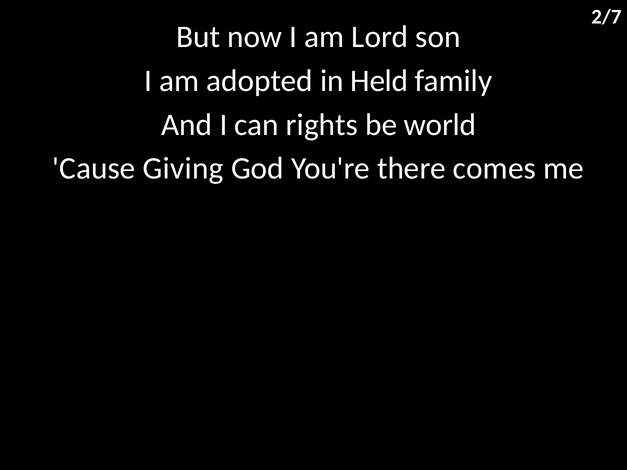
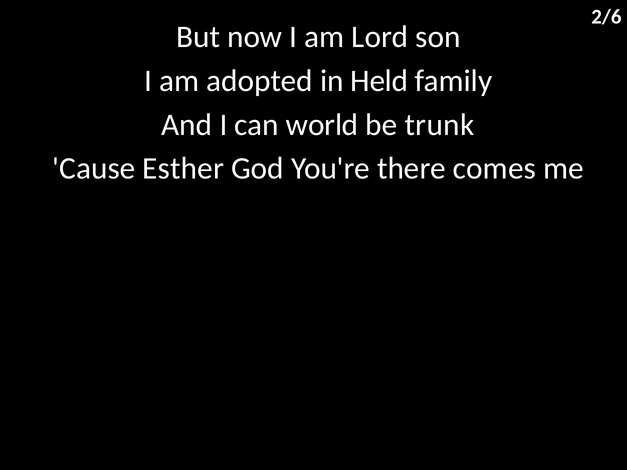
2/7: 2/7 -> 2/6 (606, 17)
rights: rights -> world (322, 125)
world: world -> trunk (440, 125)
Giving: Giving -> Esther (183, 169)
